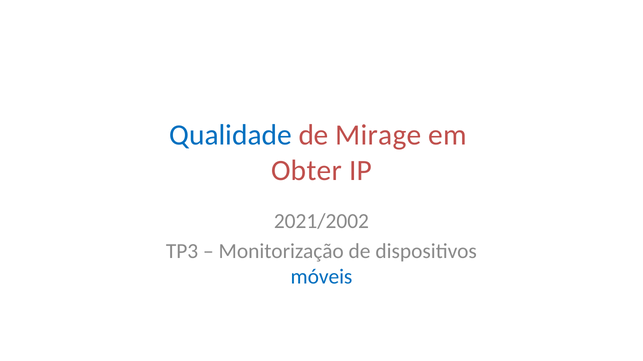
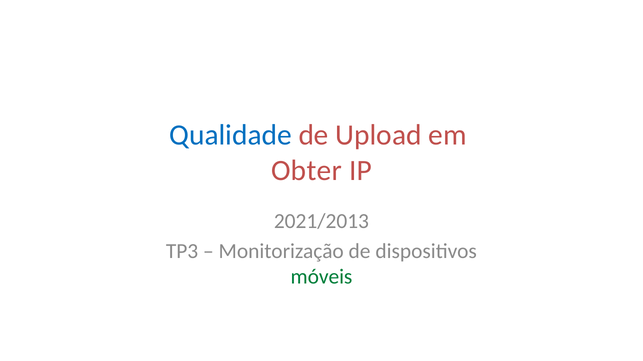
Mirage: Mirage -> Upload (378, 135)
2021/2002: 2021/2002 -> 2021/2013 (321, 222)
móveis colour: blue -> green (321, 277)
